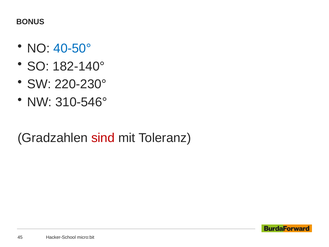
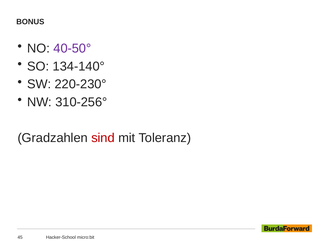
40-50° colour: blue -> purple (72, 48)
182-140°: 182-140° -> 134-140° (79, 66)
310-546°: 310-546° -> 310-256° (81, 102)
